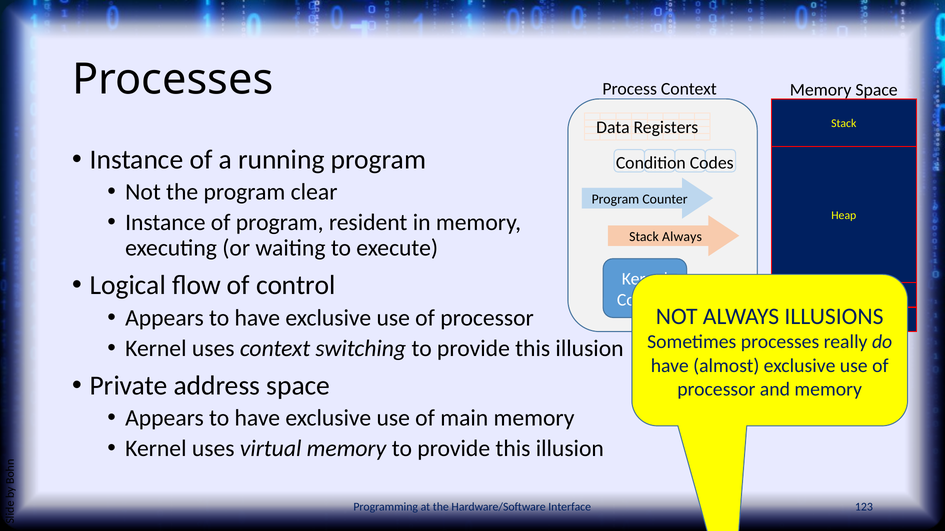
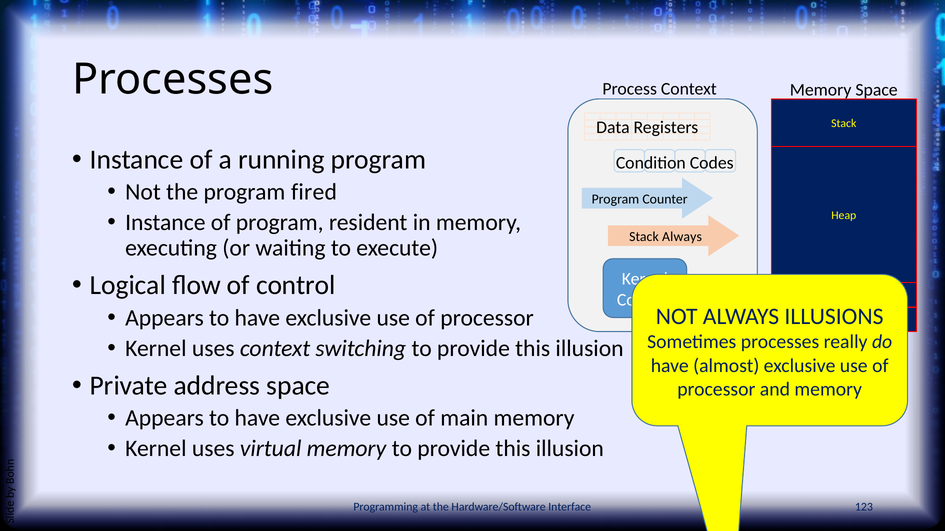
clear: clear -> fired (314, 192)
